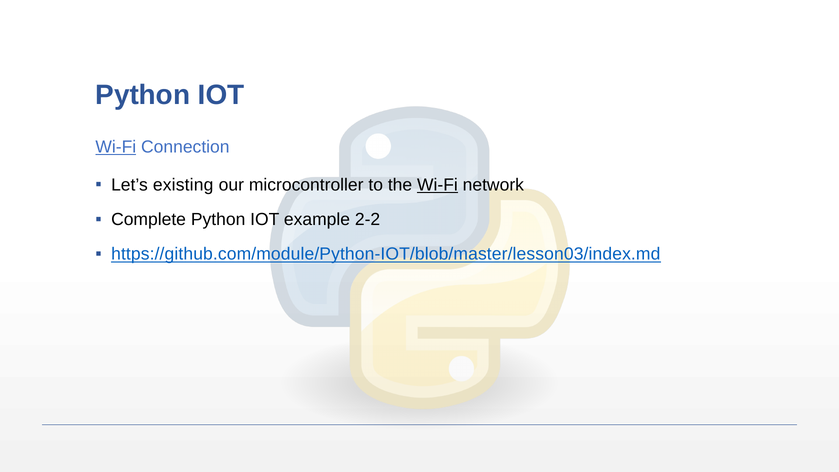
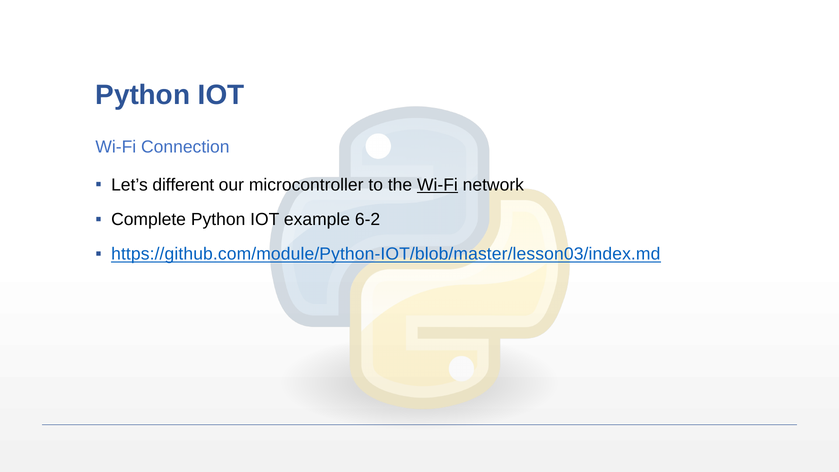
Wi-Fi underline: present -> none (116, 147)
existing: existing -> different (183, 185)
2-2: 2-2 -> 6-2 (368, 219)
